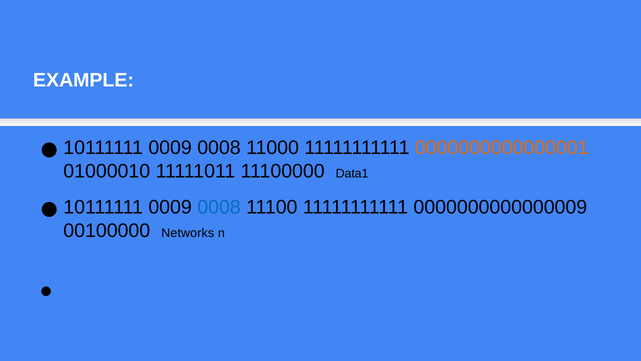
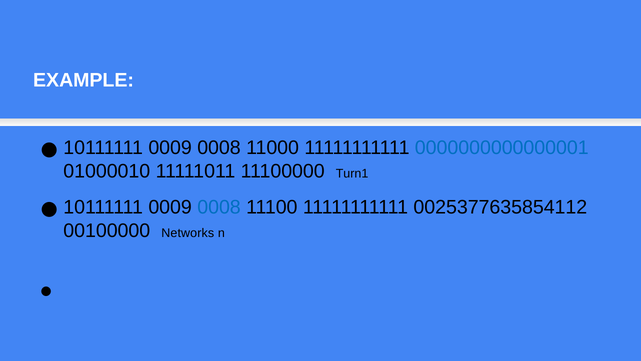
0000000000000001 colour: orange -> blue (502, 148)
Data1: Data1 -> Turn1 (352, 173)
0000000000000009: 0000000000000009 -> 0025377635854112 (500, 207)
